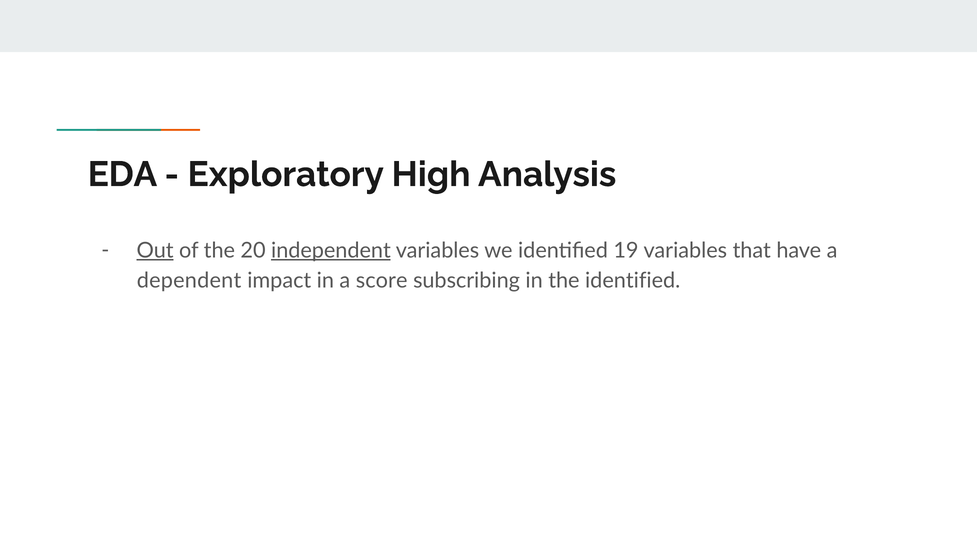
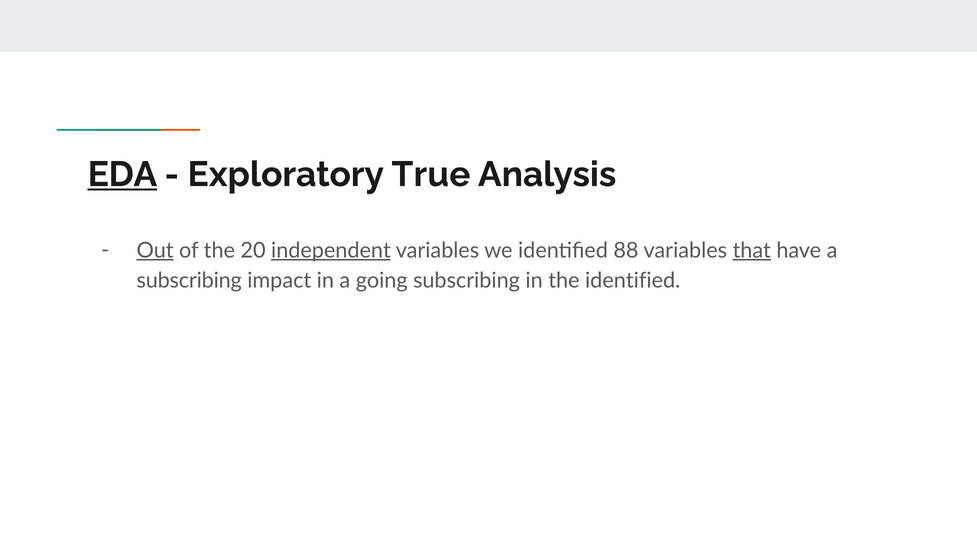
EDA underline: none -> present (122, 174)
High: High -> True (431, 174)
19: 19 -> 88 (626, 250)
that underline: none -> present (752, 250)
dependent: dependent -> subscribing (189, 280)
score: score -> going (382, 280)
